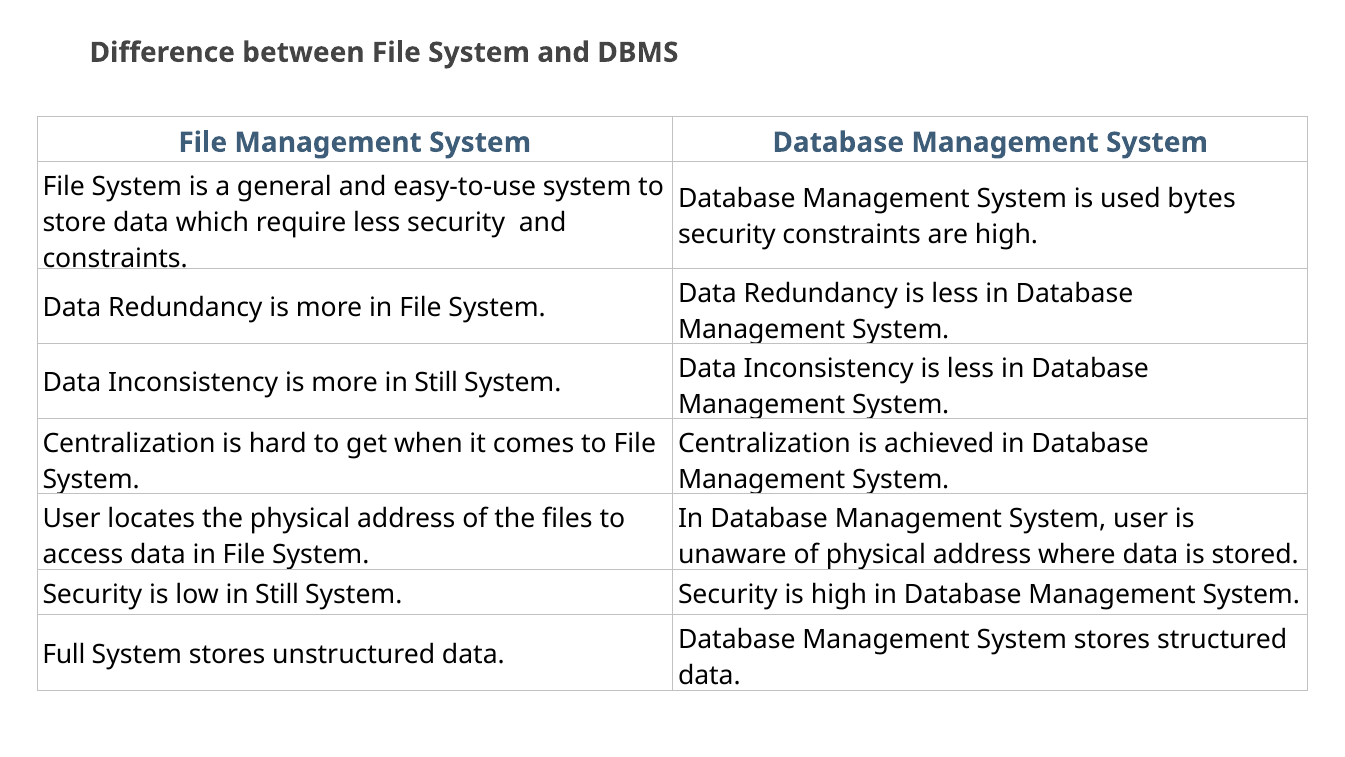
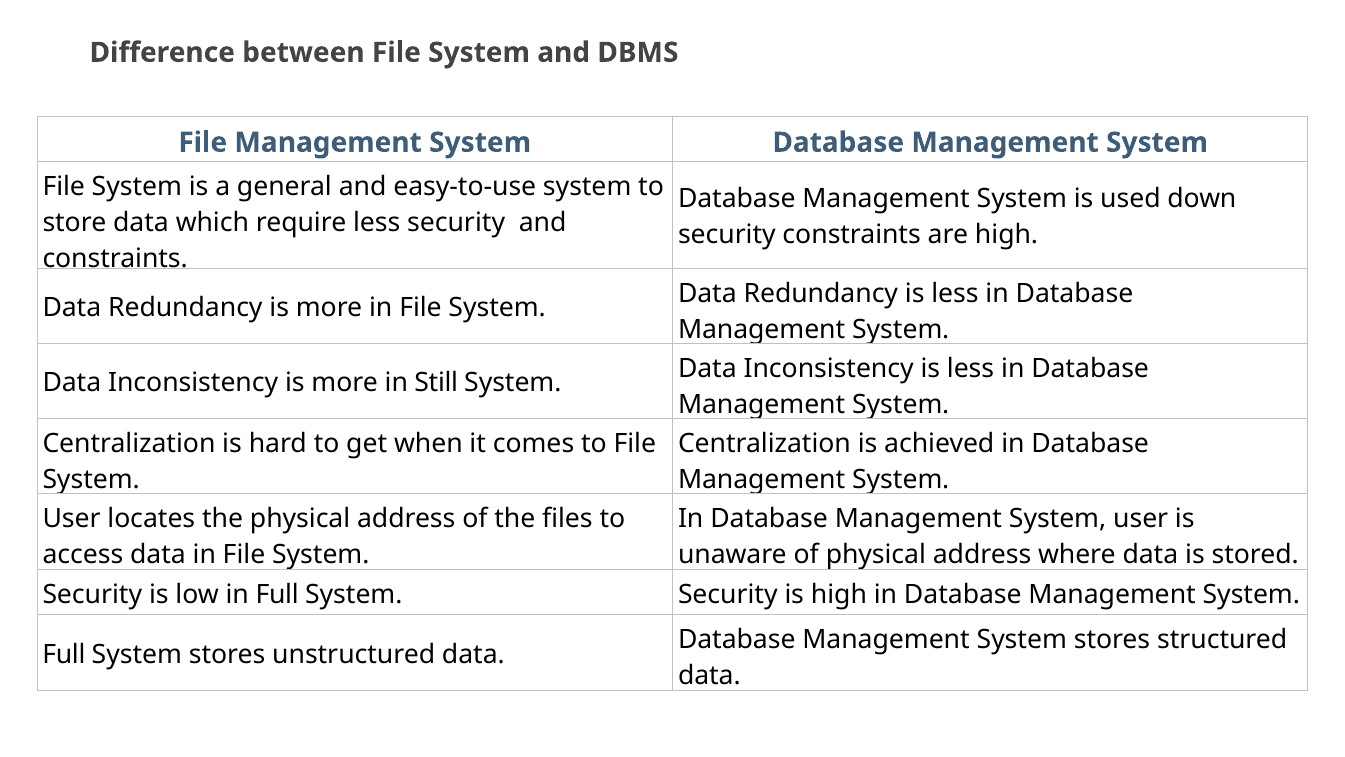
bytes: bytes -> down (1202, 198)
low in Still: Still -> Full (277, 594)
